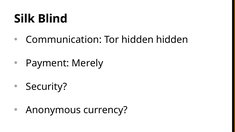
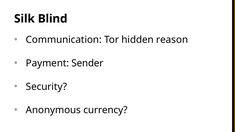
hidden hidden: hidden -> reason (172, 40)
Merely: Merely -> Sender (87, 63)
